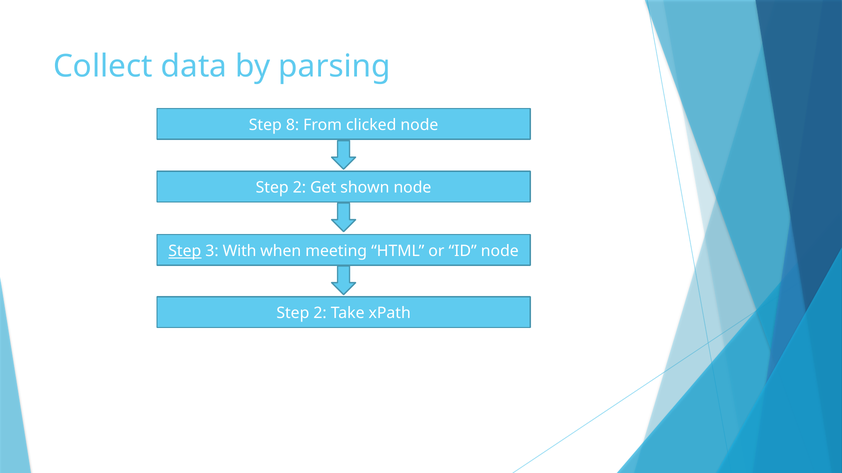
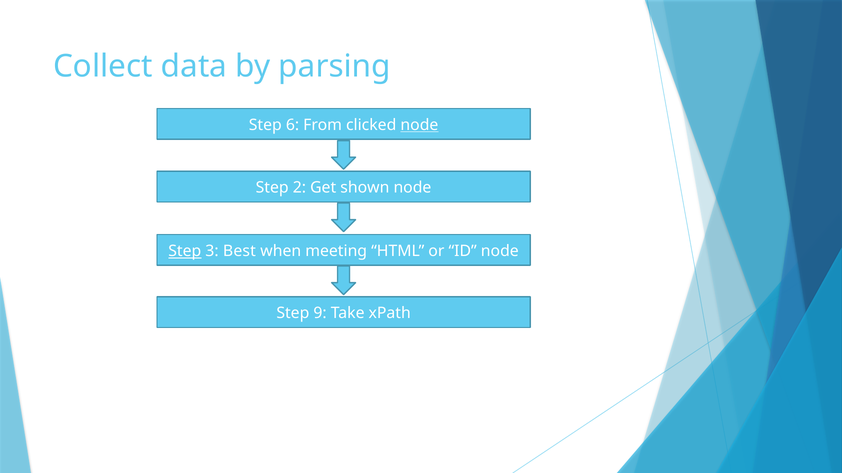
8: 8 -> 6 (293, 125)
node underline: none -> present (419, 125)
With: With -> Best (239, 251)
2: 2 -> 9 (320, 314)
